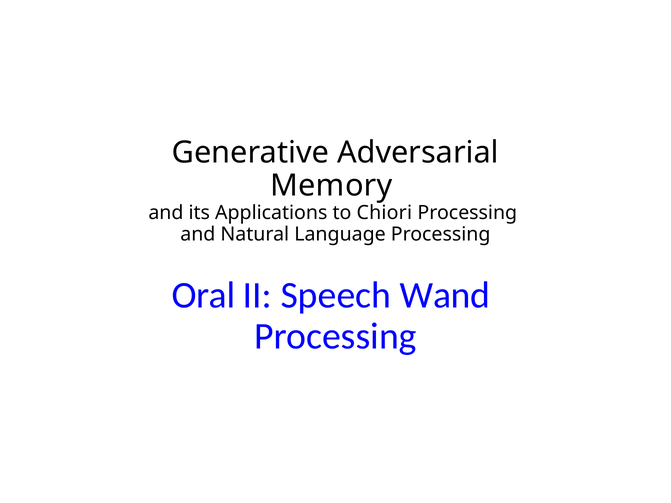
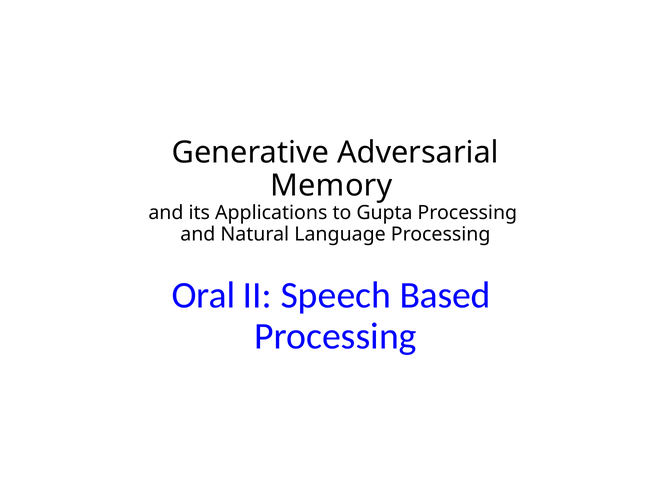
Chiori: Chiori -> Gupta (384, 213)
Wand: Wand -> Based (445, 296)
